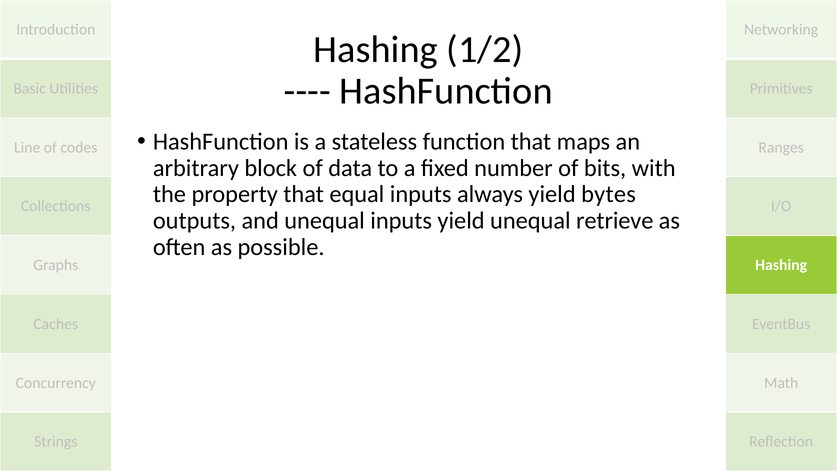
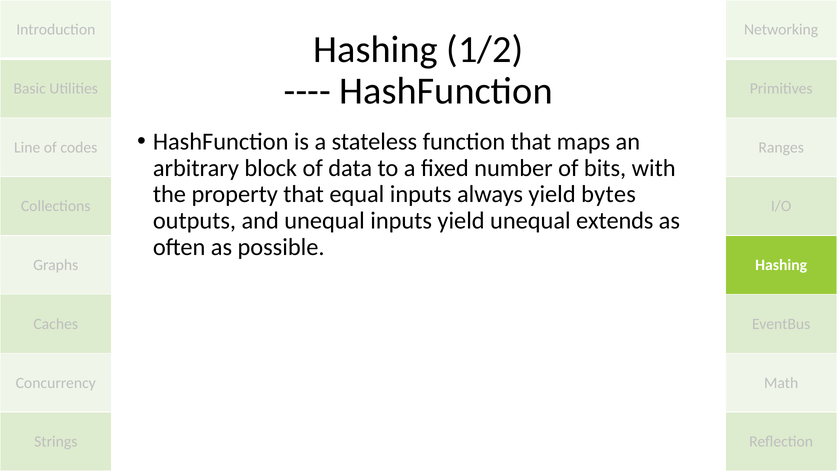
retrieve: retrieve -> extends (615, 221)
